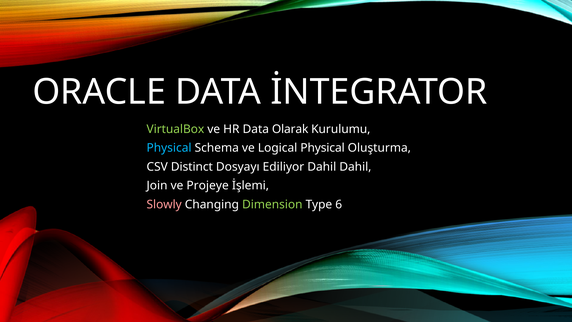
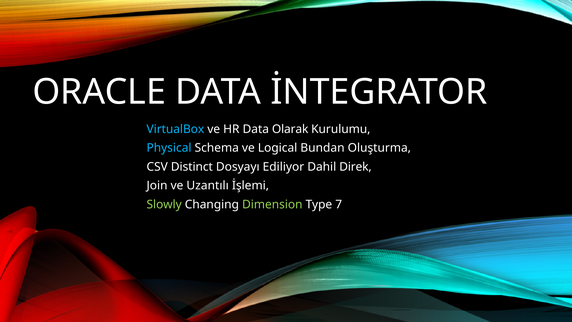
VirtualBox colour: light green -> light blue (175, 129)
Logical Physical: Physical -> Bundan (322, 148)
Dahil Dahil: Dahil -> Direk (355, 167)
Projeye: Projeye -> Uzantılı (208, 186)
Slowly colour: pink -> light green (164, 204)
6: 6 -> 7 (339, 204)
